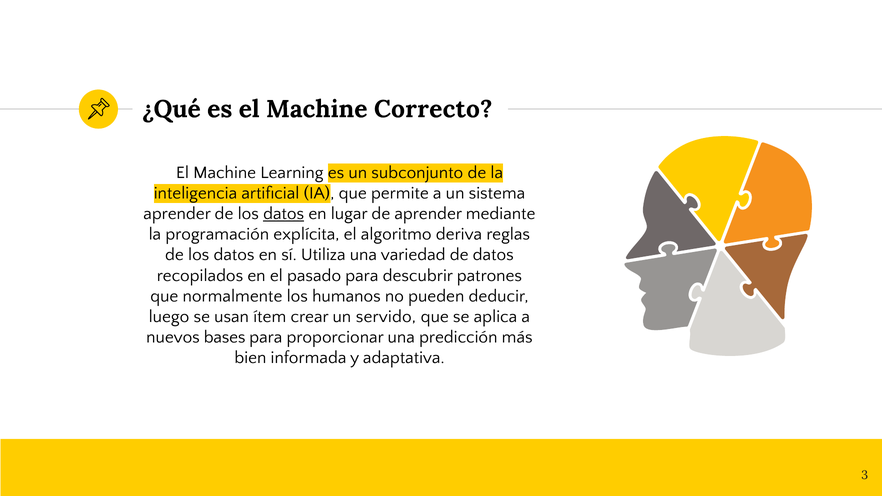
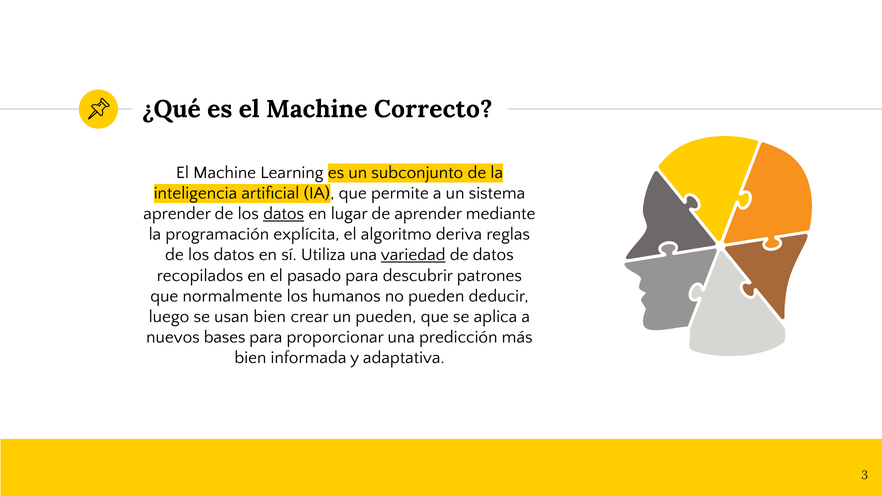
variedad underline: none -> present (413, 255)
usan ítem: ítem -> bien (270, 317)
un servido: servido -> pueden (386, 317)
